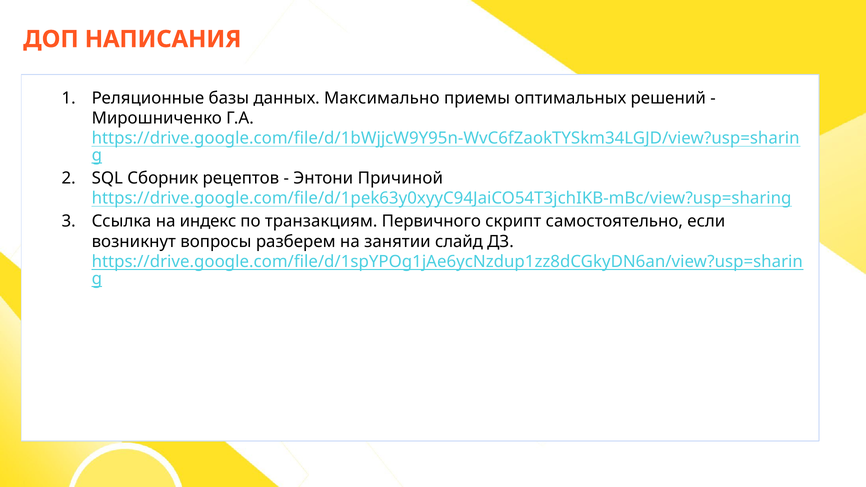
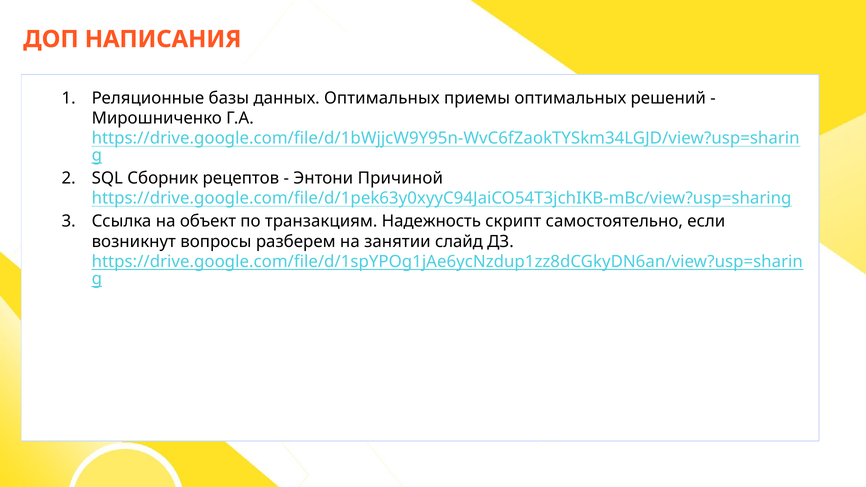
данных Максимально: Максимально -> Оптимальных (382, 98)
индекс: индекс -> объект (208, 221)
Первичного: Первичного -> Надежность (431, 221)
